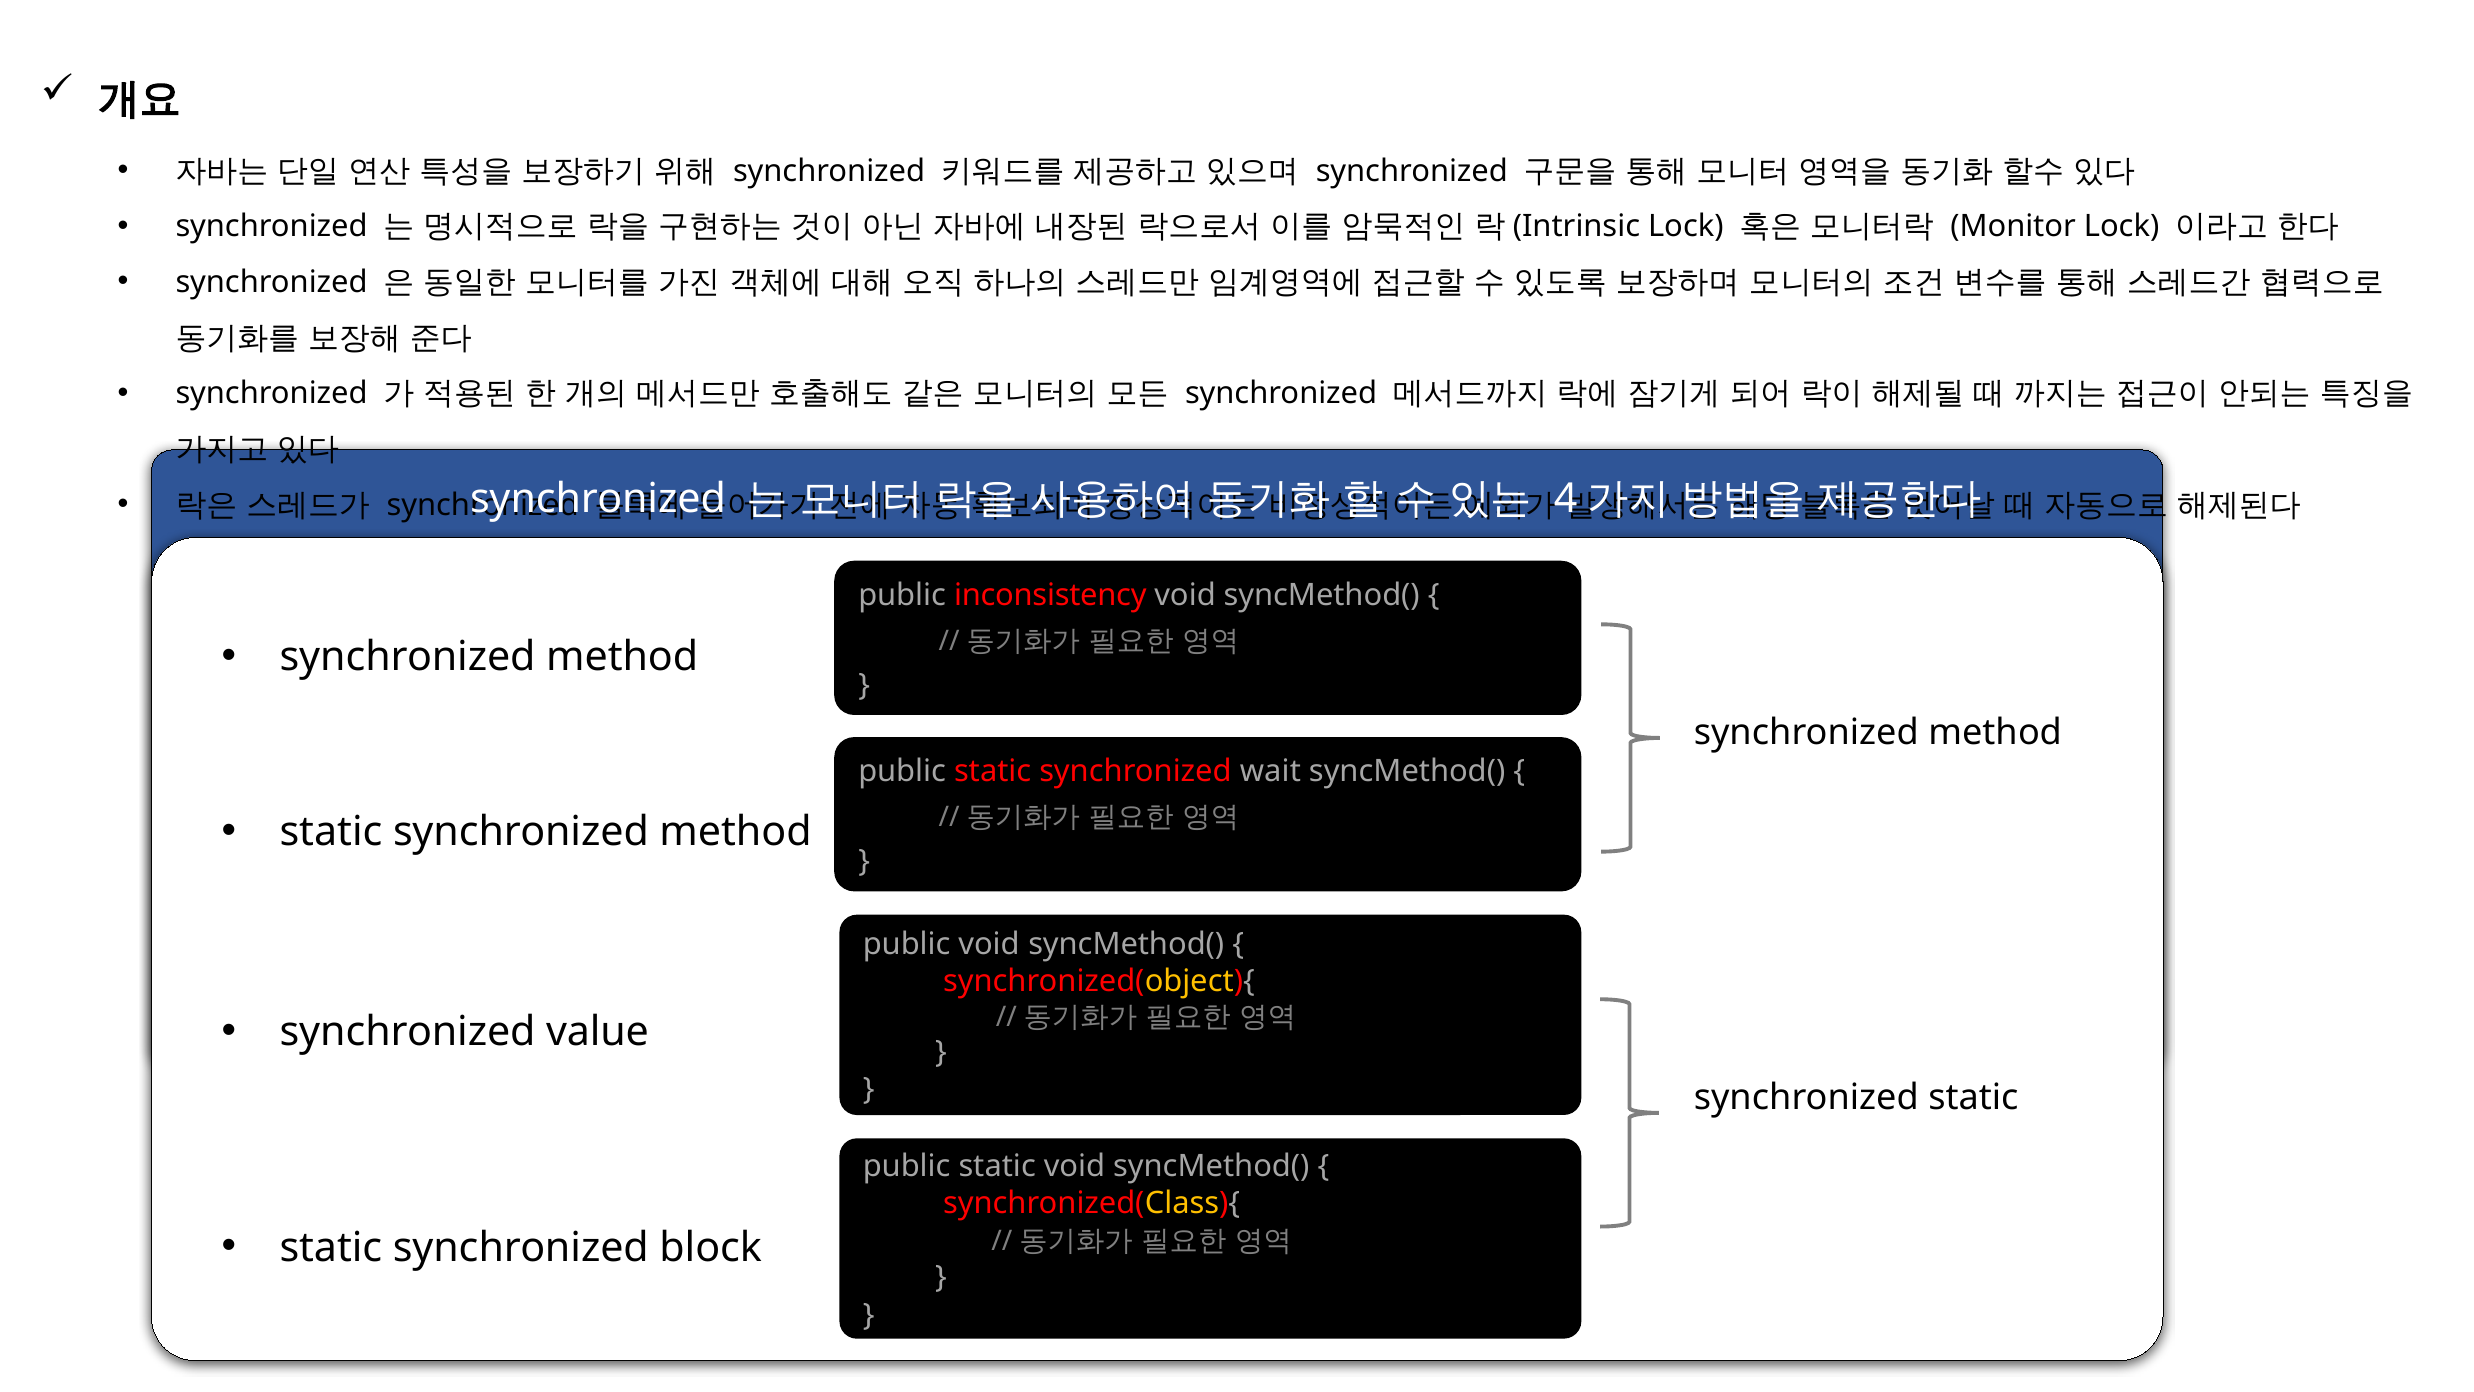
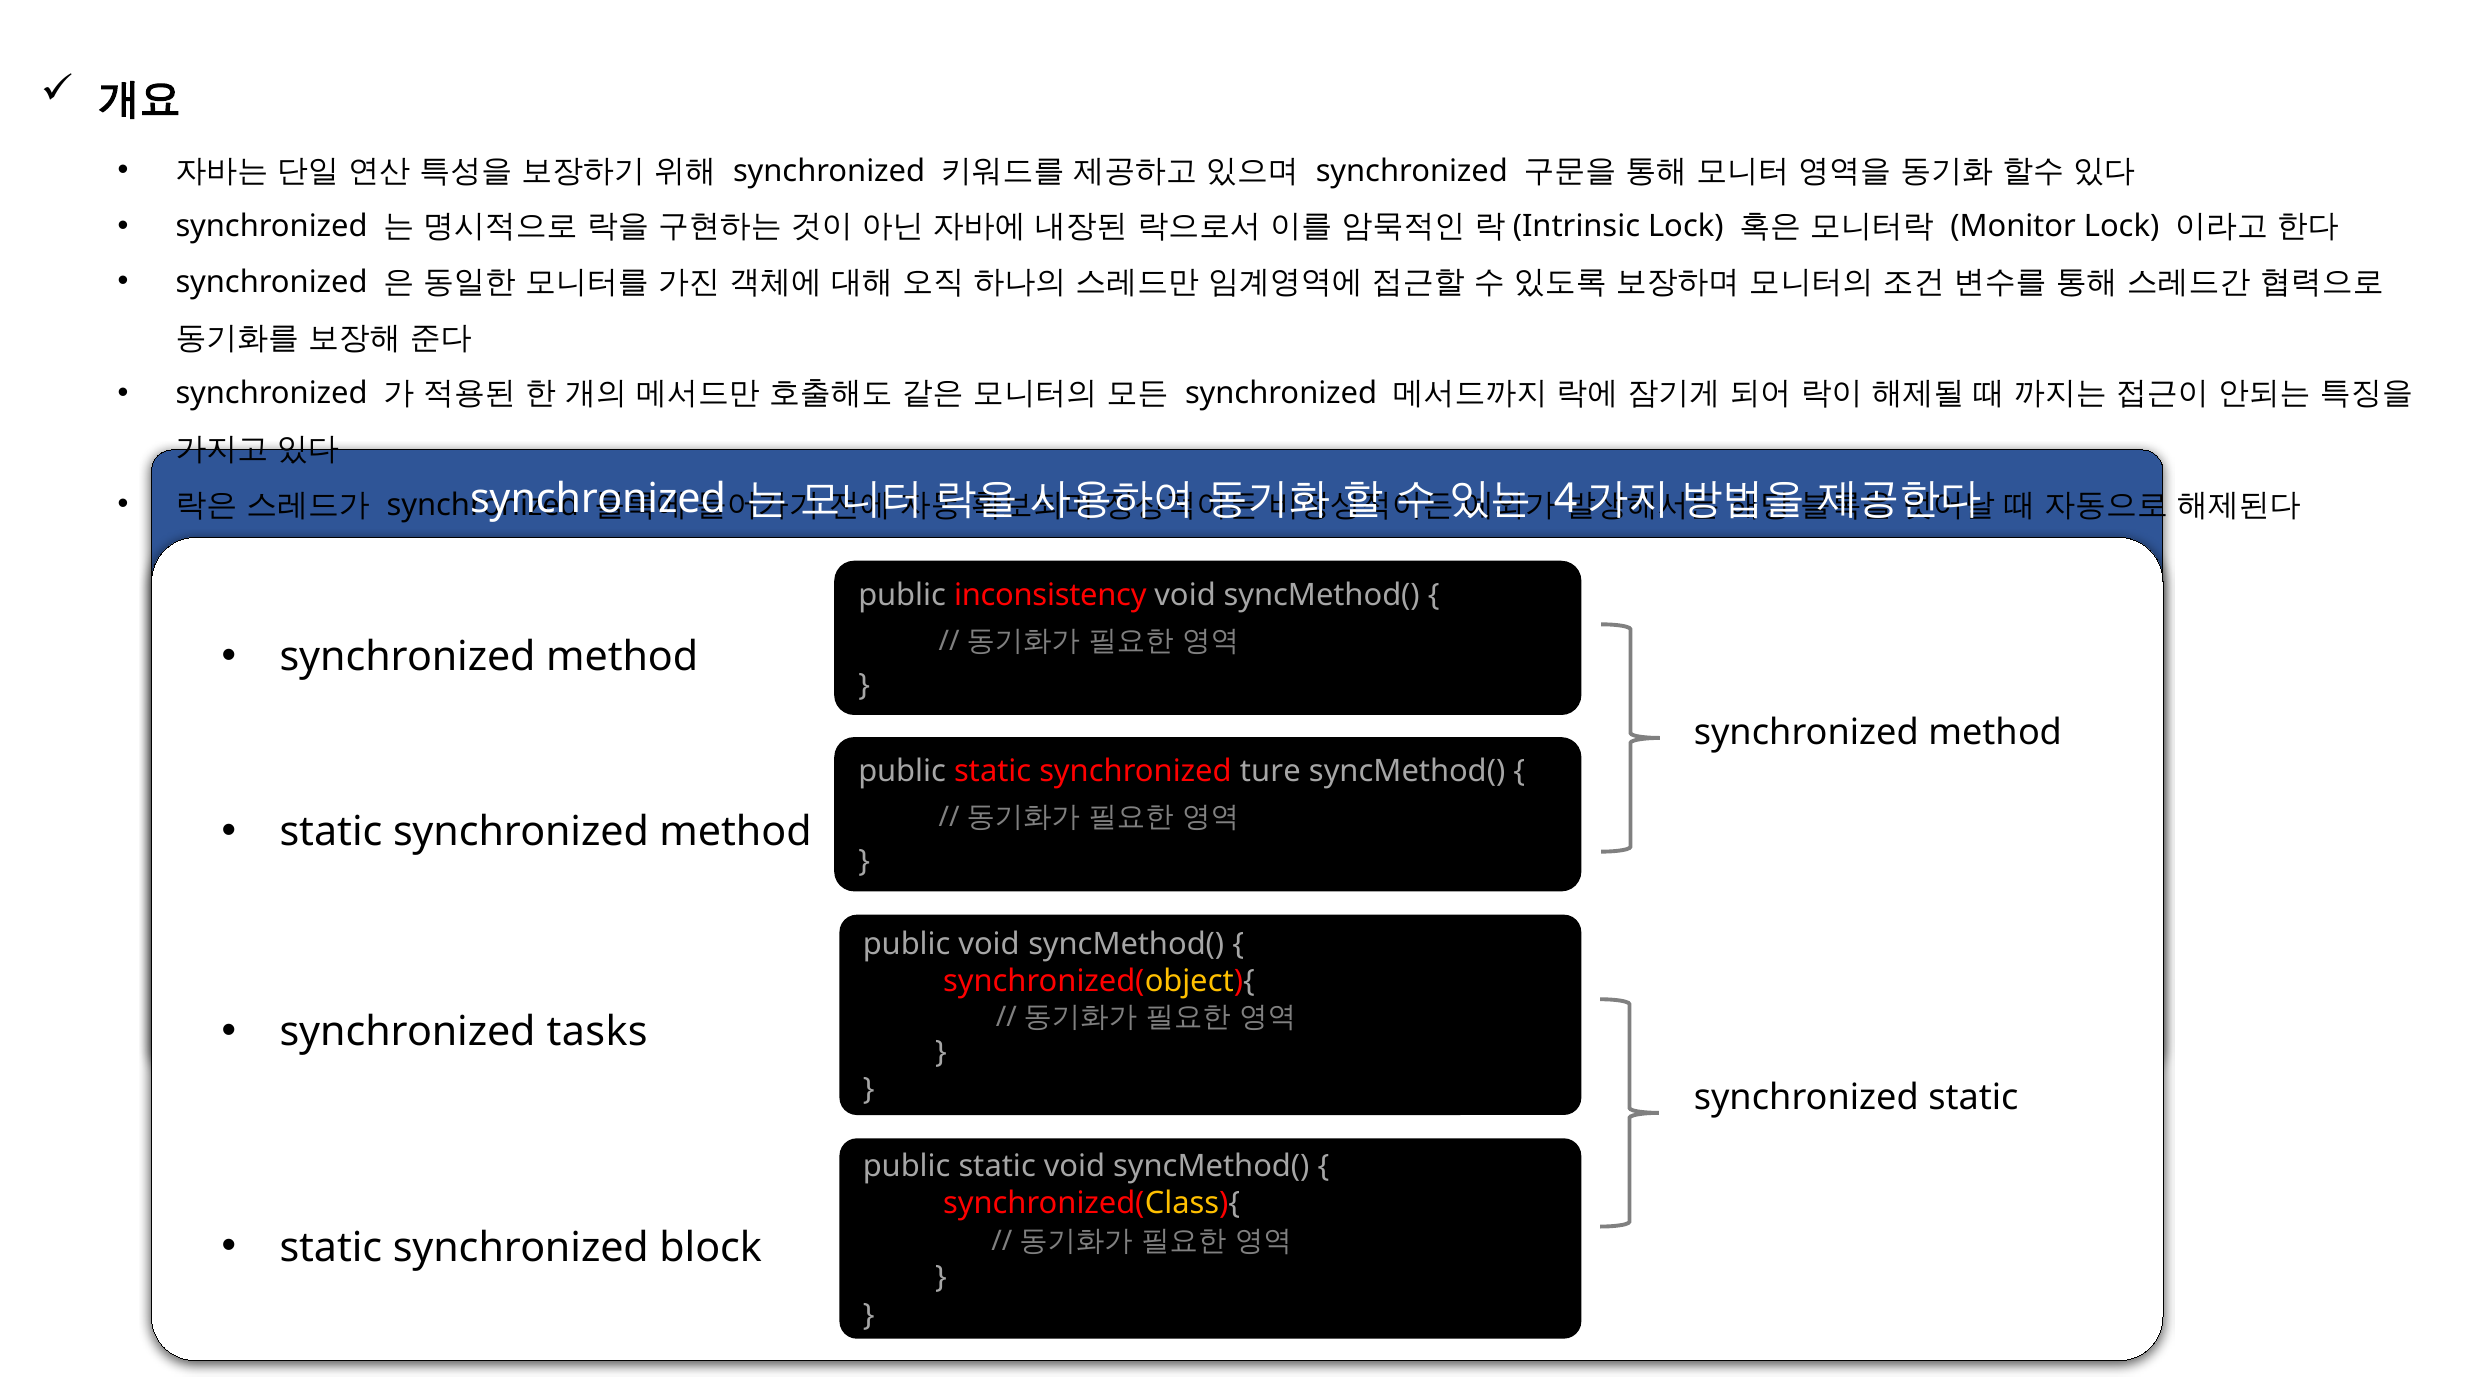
wait: wait -> ture (1270, 771)
value: value -> tasks (597, 1032)
